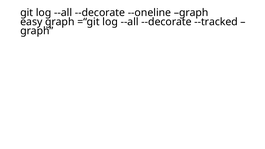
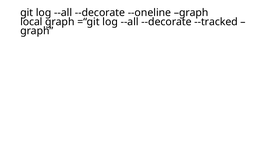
easy: easy -> local (31, 22)
